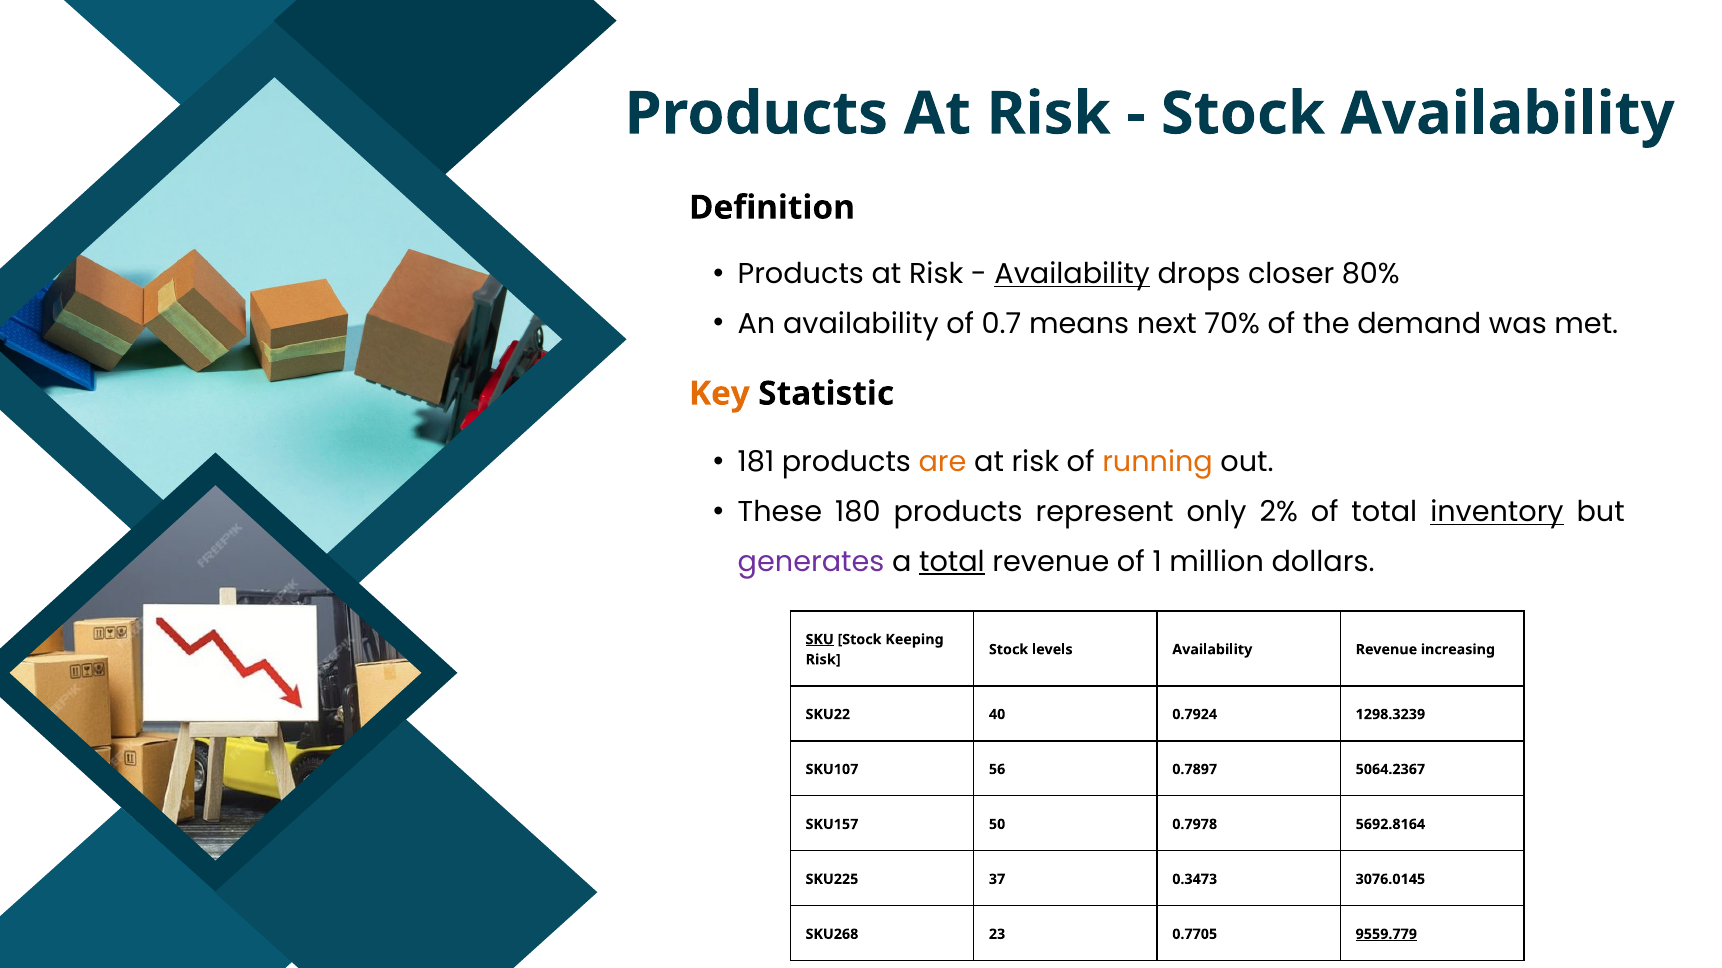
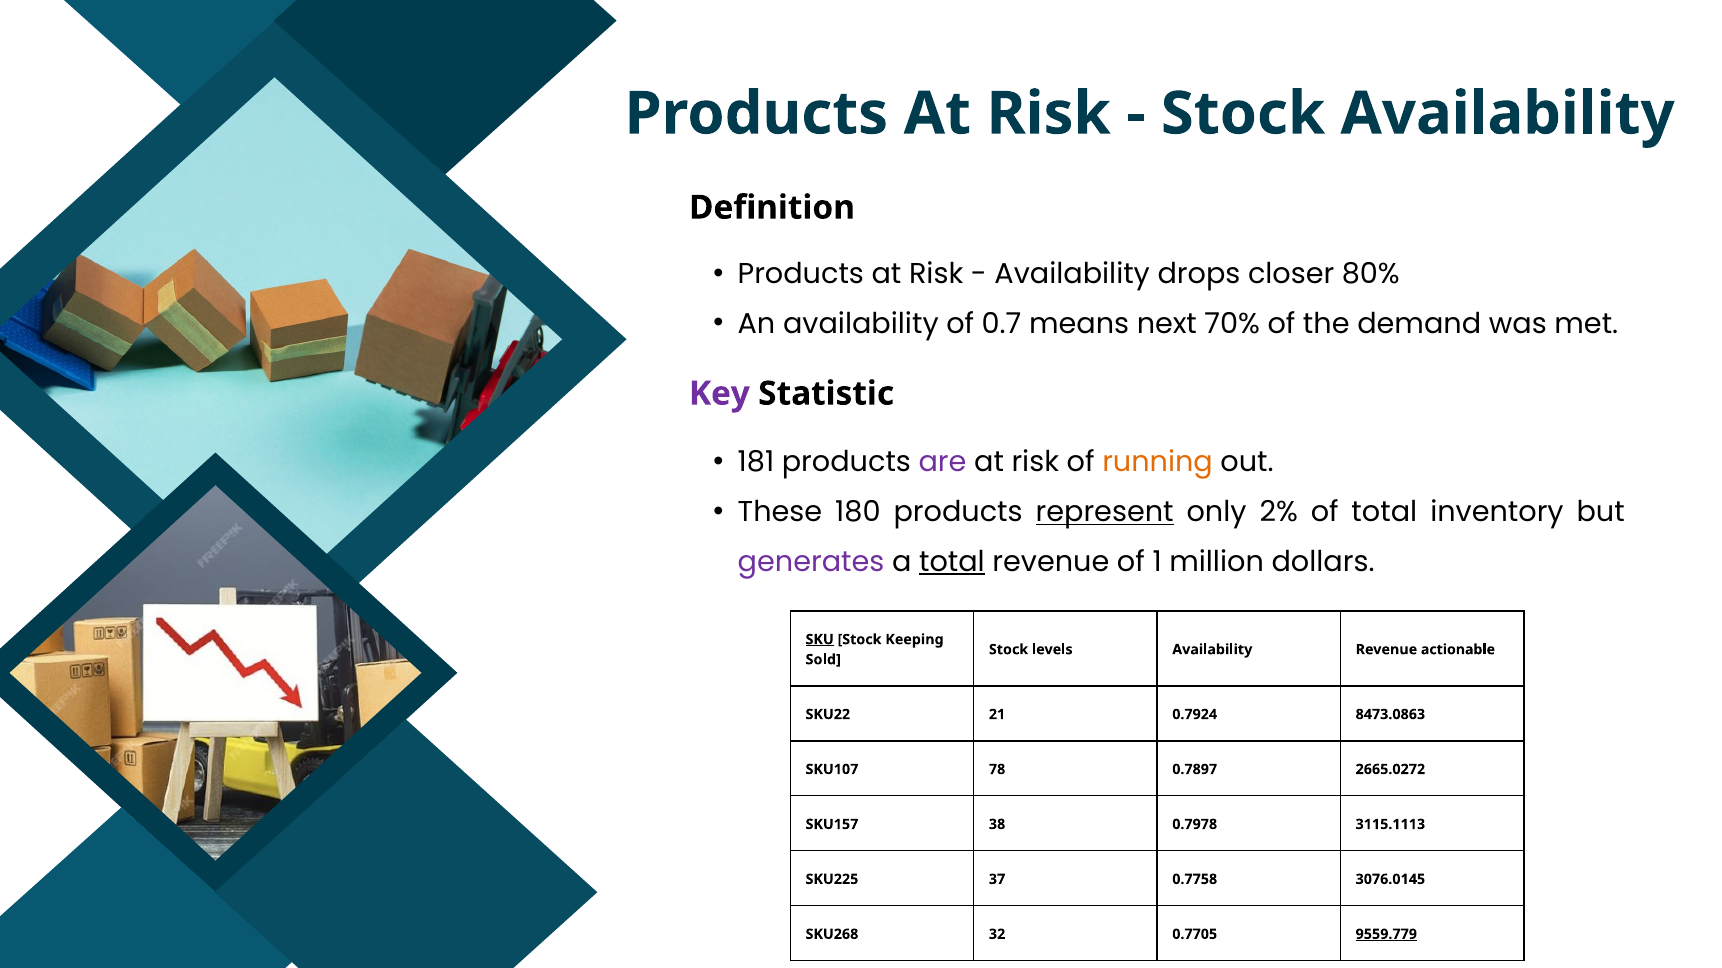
Availability underline: present -> none (1072, 274)
Key colour: orange -> purple (719, 394)
are colour: orange -> purple (942, 463)
represent underline: none -> present (1105, 512)
inventory underline: present -> none (1497, 512)
increasing: increasing -> actionable (1458, 650)
Risk: Risk -> Sold (823, 660)
40: 40 -> 21 (997, 715)
1298.3239: 1298.3239 -> 8473.0863 (1390, 715)
56: 56 -> 78 (997, 770)
5064.2367: 5064.2367 -> 2665.0272 (1390, 770)
50: 50 -> 38 (997, 825)
5692.8164: 5692.8164 -> 3115.1113 (1390, 825)
0.3473: 0.3473 -> 0.7758 (1195, 880)
23: 23 -> 32 (997, 935)
